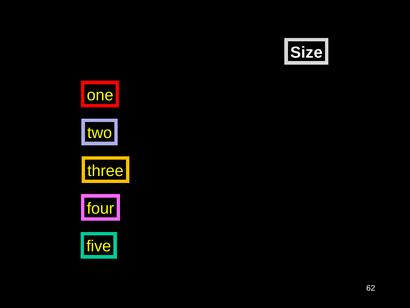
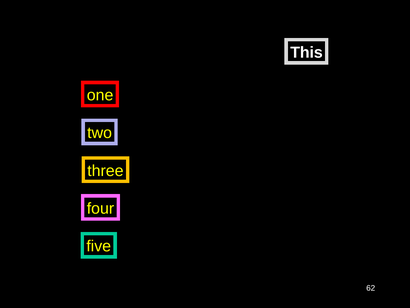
Size: Size -> This (307, 52)
